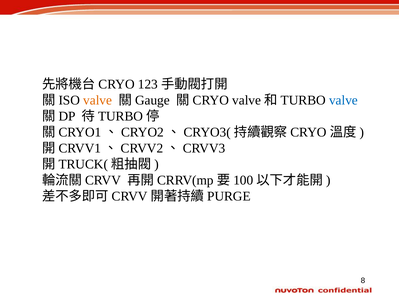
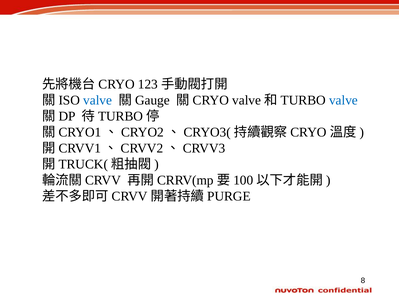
valve colour: orange -> blue (98, 100)
